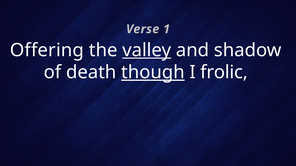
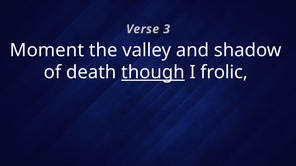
1: 1 -> 3 (167, 29)
Offering: Offering -> Moment (47, 50)
valley underline: present -> none (147, 50)
